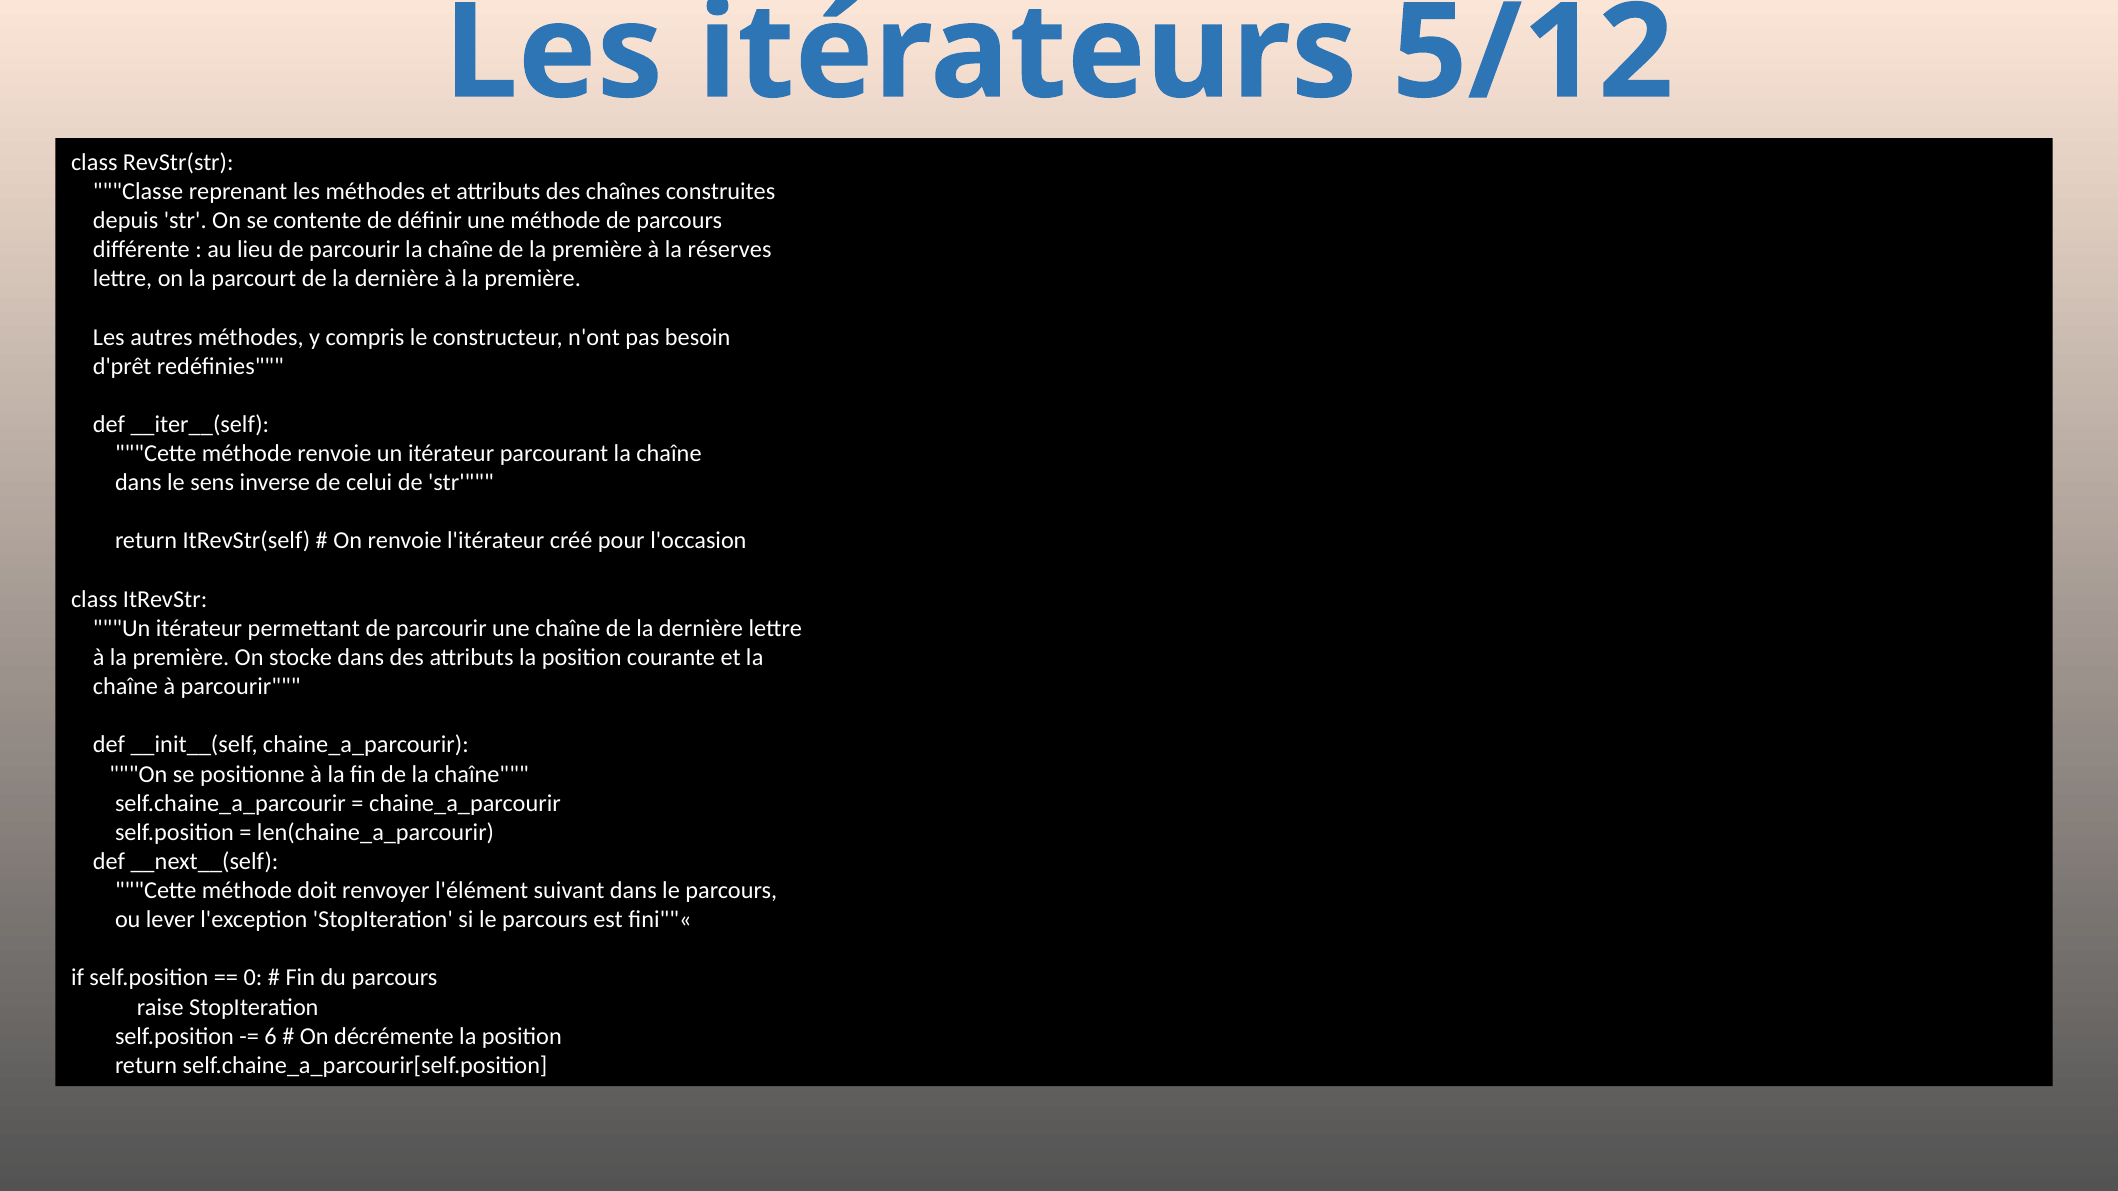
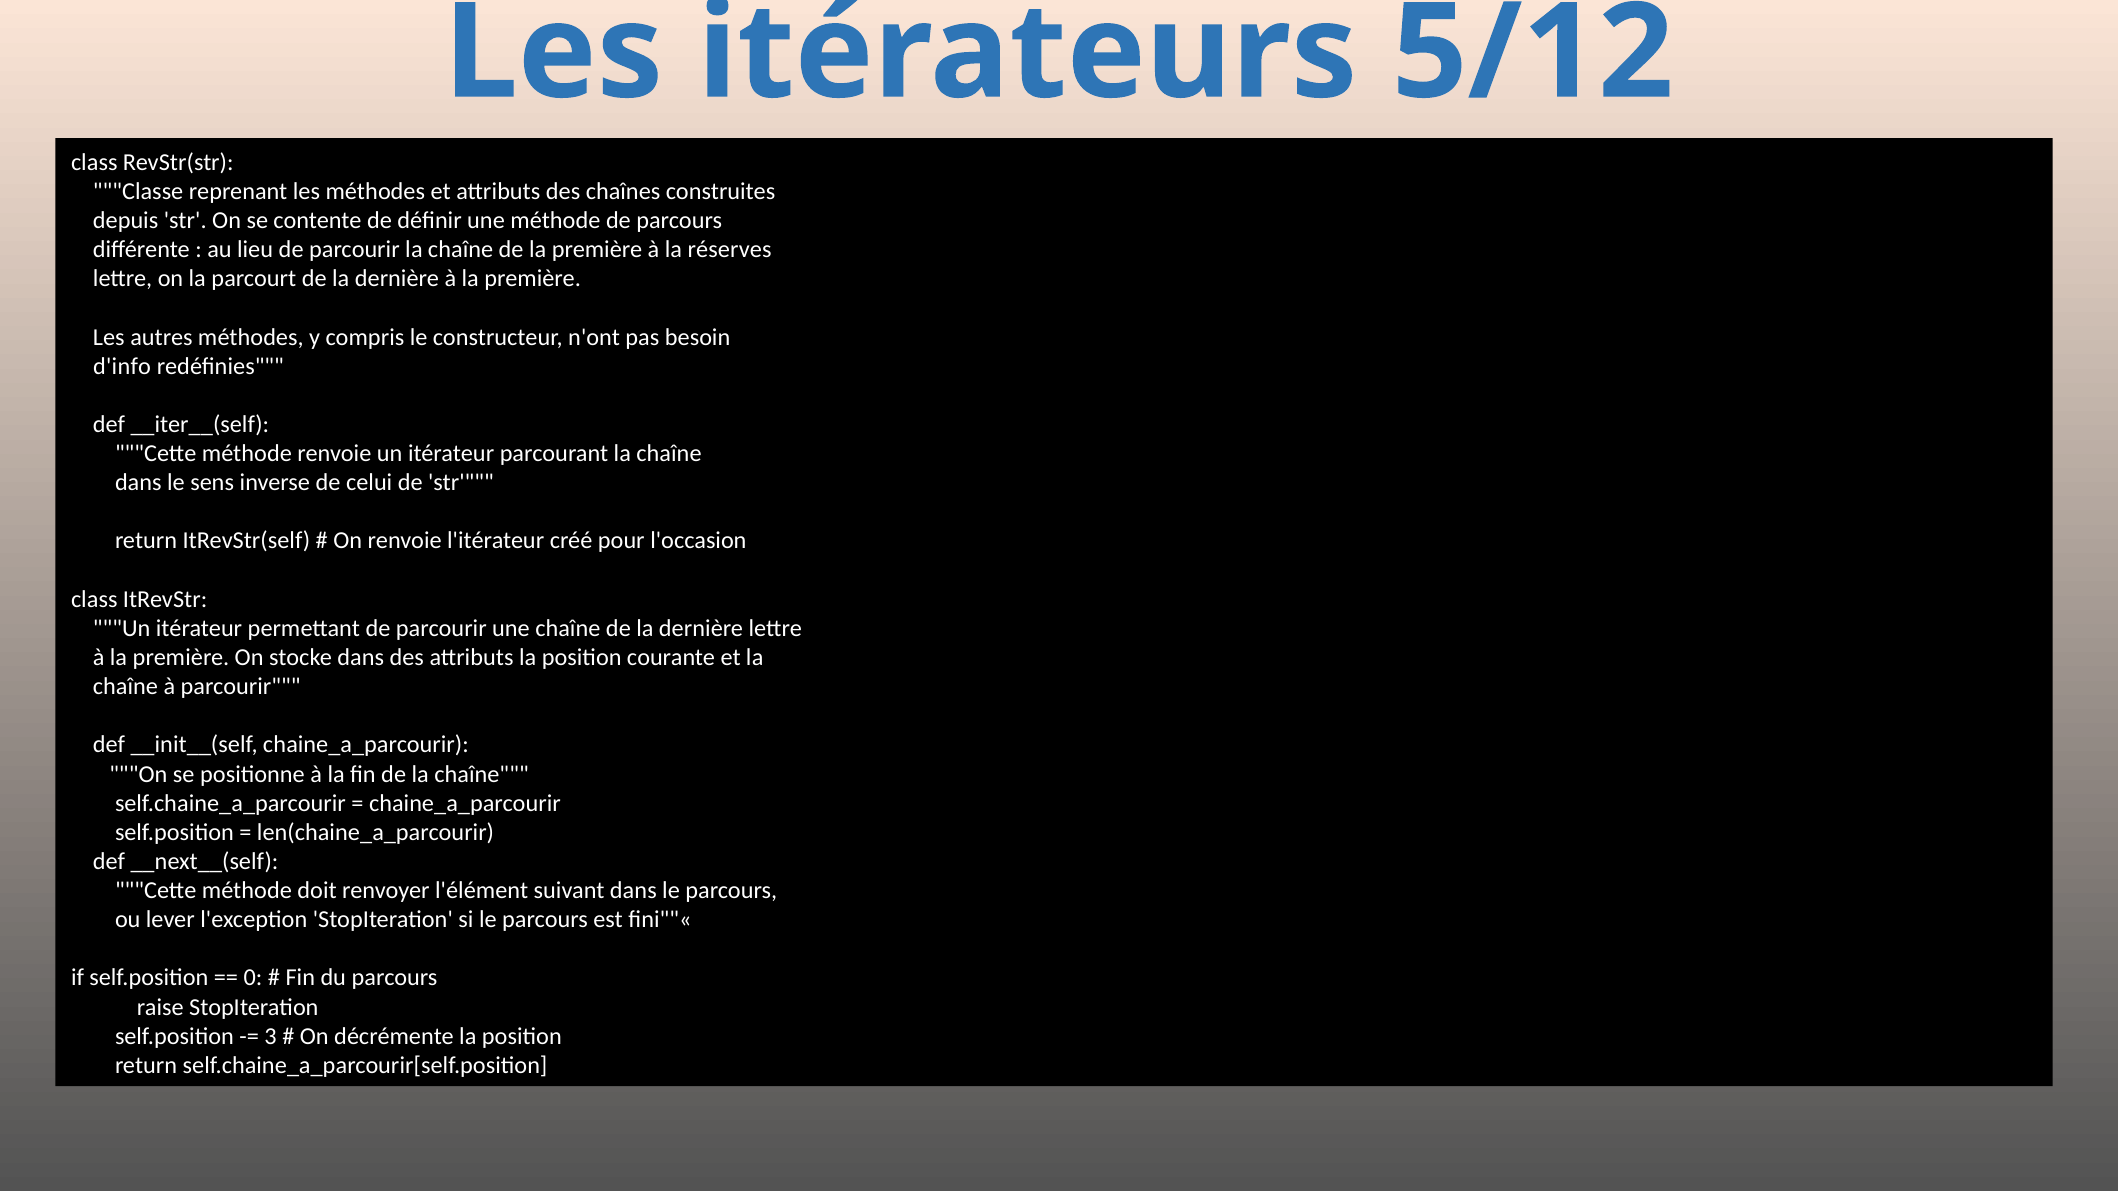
d'prêt: d'prêt -> d'info (122, 366)
6: 6 -> 3 (271, 1037)
